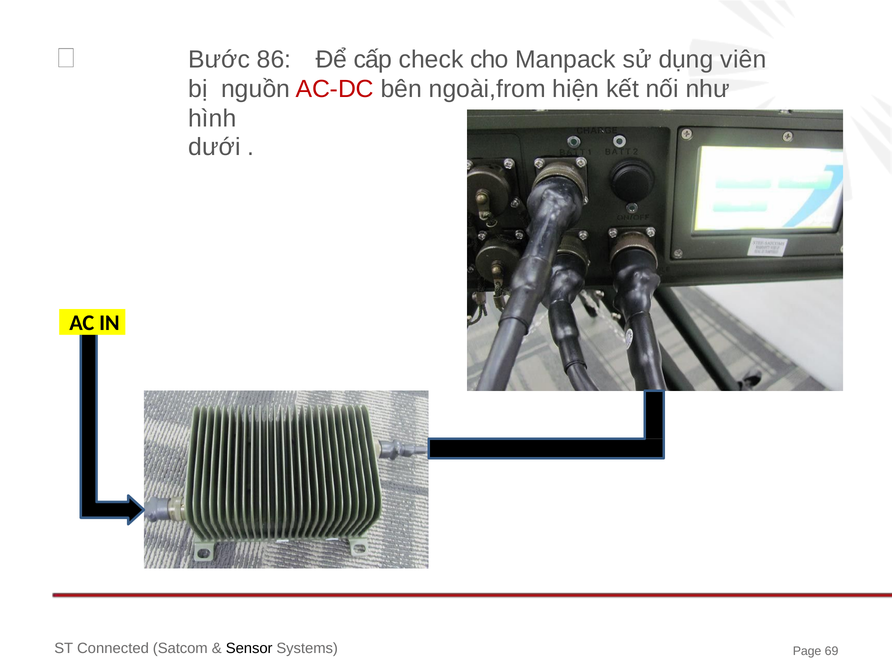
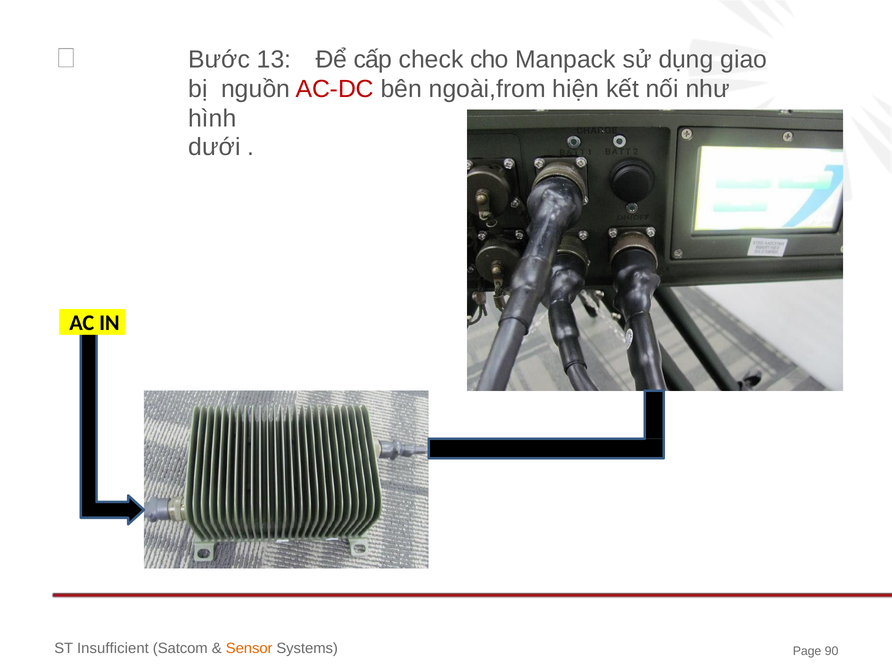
86: 86 -> 13 (274, 60)
viên: viên -> giao (744, 60)
Connected: Connected -> Insufficient (113, 649)
Sensor colour: black -> orange (249, 649)
69: 69 -> 90 (832, 651)
